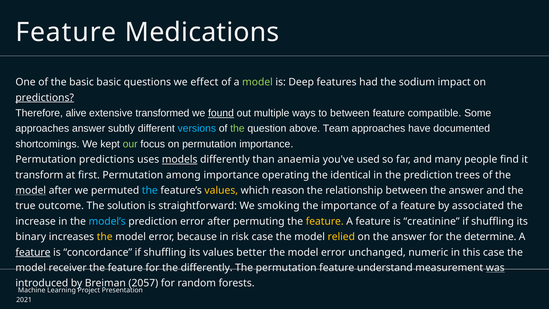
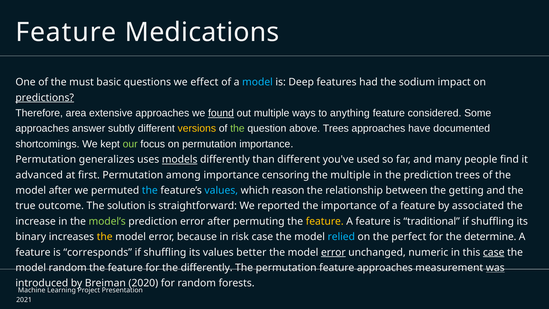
the basic: basic -> must (82, 82)
model colour: light green -> light blue (257, 82)
alive: alive -> area (76, 113)
extensive transformed: transformed -> approaches (162, 113)
to between: between -> anything (350, 113)
compatible: compatible -> considered (435, 113)
versions colour: light blue -> yellow (197, 128)
above Team: Team -> Trees (336, 128)
Permutation predictions: predictions -> generalizes (107, 159)
than anaemia: anaemia -> different (299, 159)
transform: transform -> advanced (39, 175)
operating: operating -> censoring (286, 175)
the identical: identical -> multiple (351, 175)
model underline: present -> none (31, 190)
values colour: yellow -> light blue (221, 190)
between the answer: answer -> getting (466, 190)
smoking: smoking -> reported (279, 206)
model’s colour: light blue -> light green (107, 221)
creatinine: creatinine -> traditional (432, 221)
relied colour: yellow -> light blue (341, 237)
on the answer: answer -> perfect (409, 237)
feature underline: present -> none (33, 252)
concordance: concordance -> corresponds (98, 252)
error underline: none -> present (333, 252)
case underline: none -> present (494, 252)
model receiver: receiver -> random (68, 268)
feature understand: understand -> approaches (385, 268)
2057: 2057 -> 2020 (143, 283)
